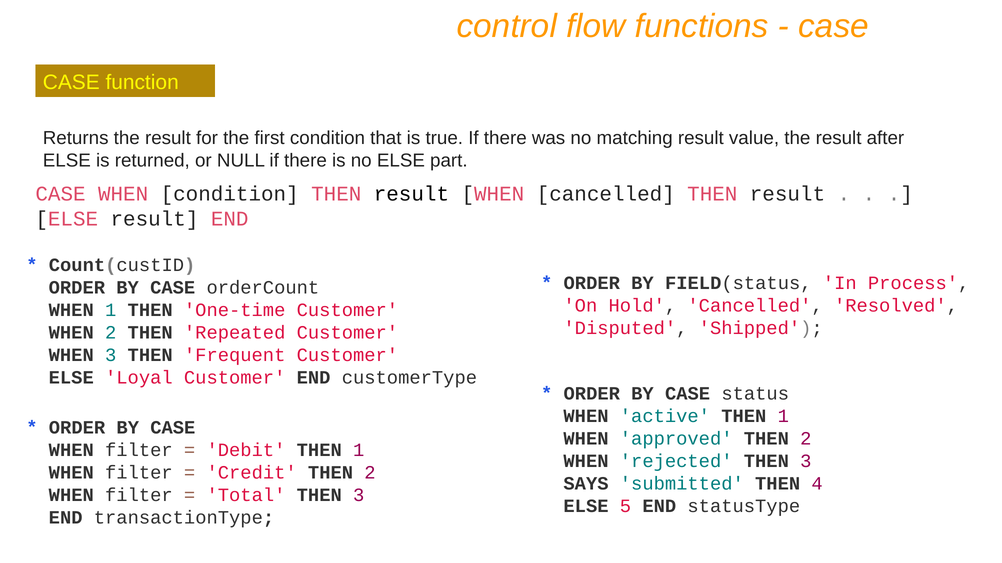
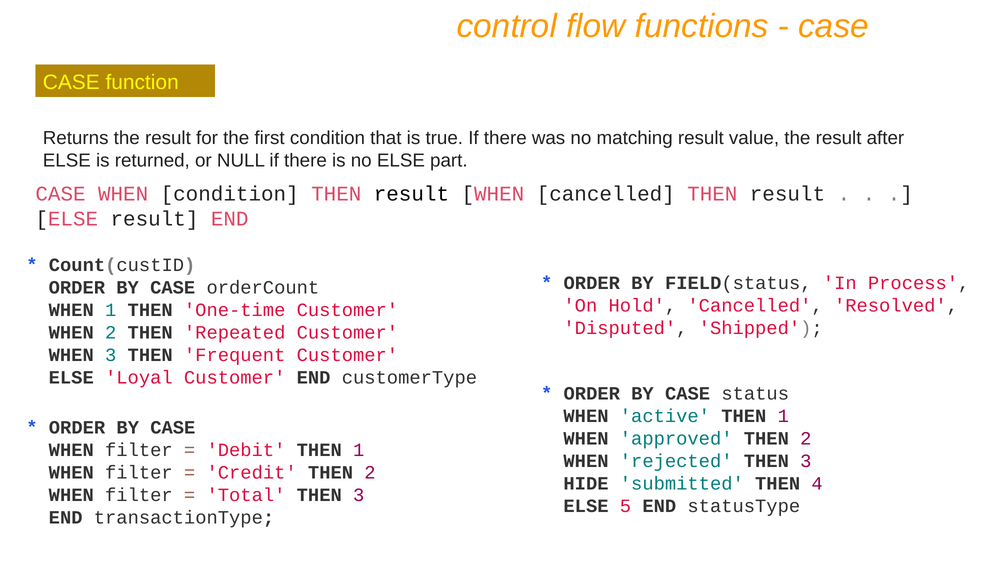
SAYS: SAYS -> HIDE (586, 484)
